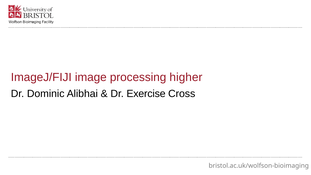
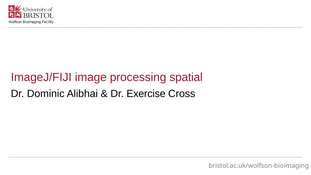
higher: higher -> spatial (186, 77)
